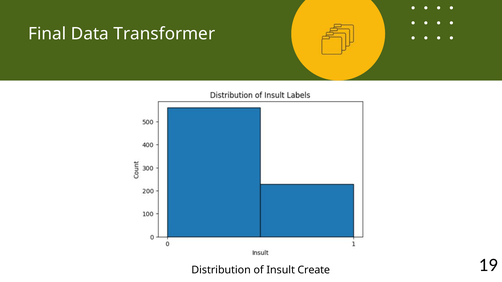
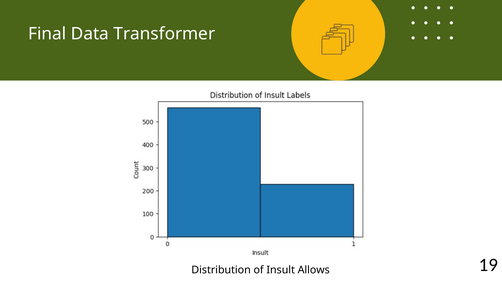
Create: Create -> Allows (314, 271)
